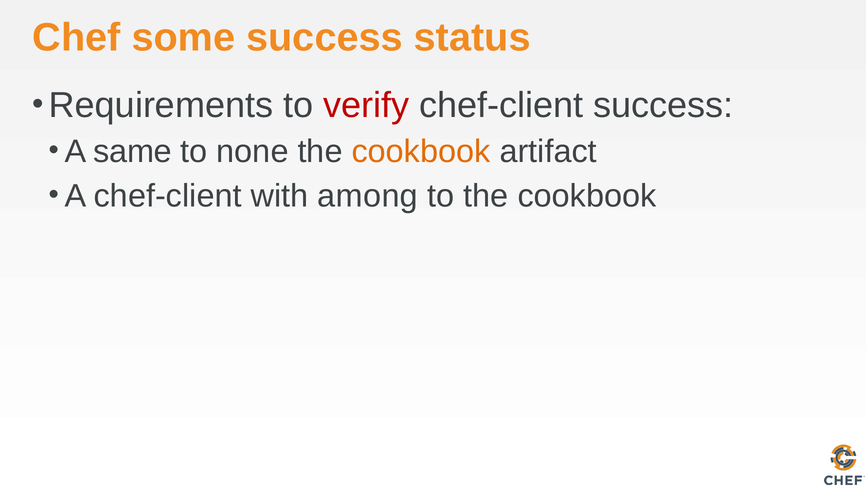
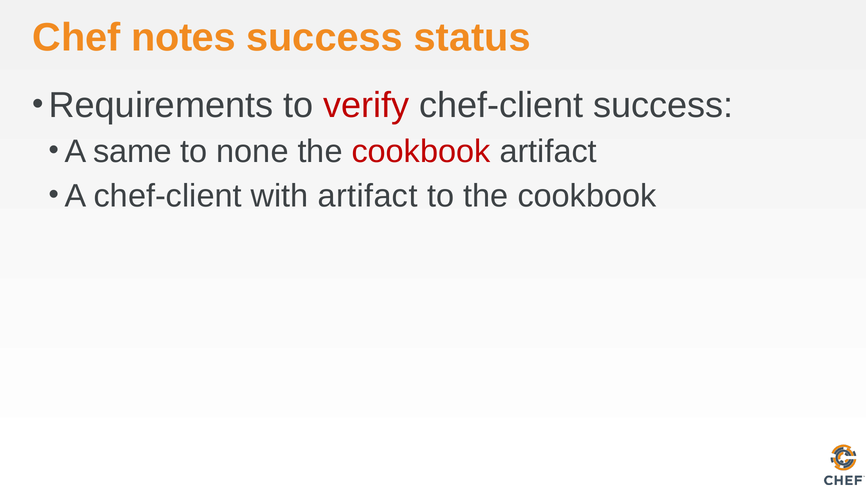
some: some -> notes (184, 37)
cookbook colour: orange -> red (421, 152)
with among: among -> artifact (368, 196)
